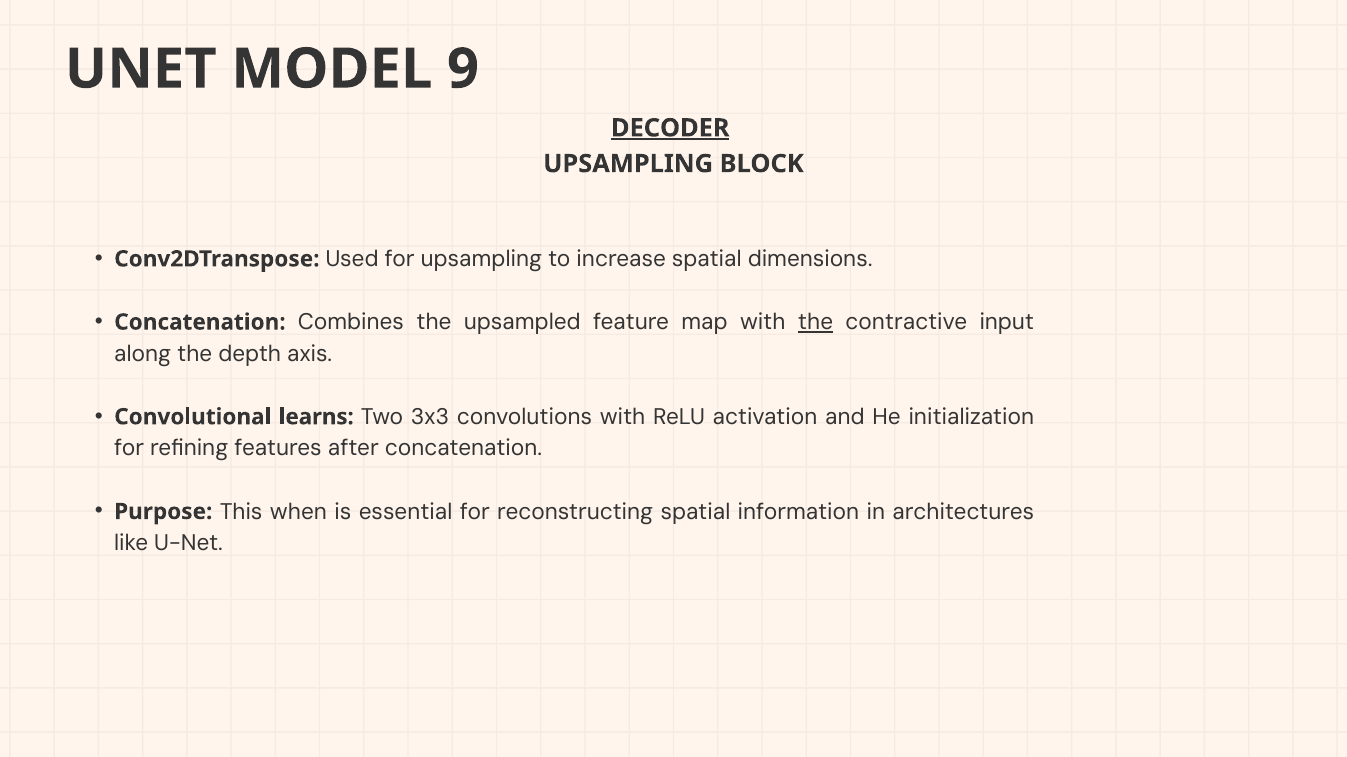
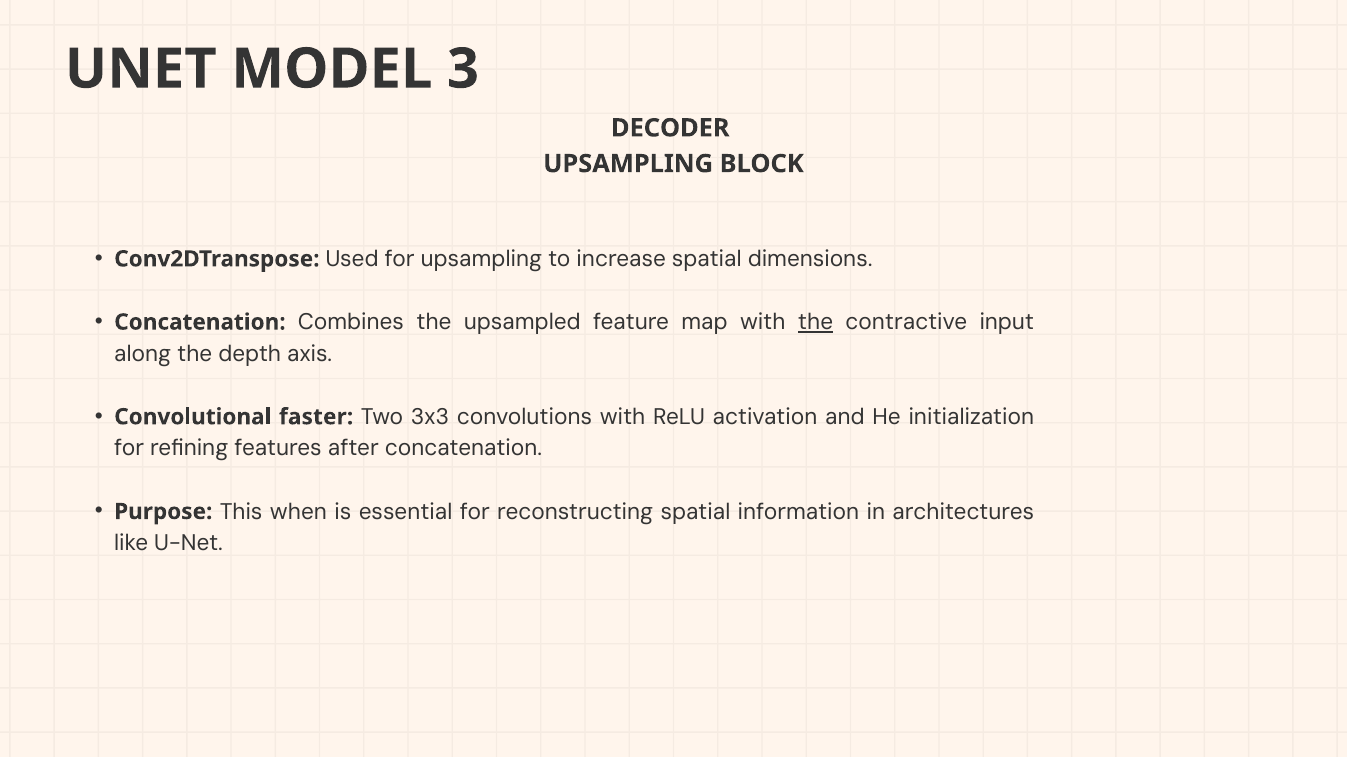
9: 9 -> 3 (463, 69)
DECODER underline: present -> none (670, 128)
learns: learns -> faster (316, 417)
